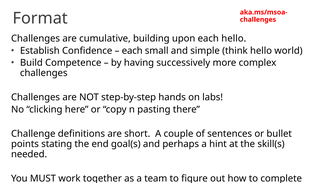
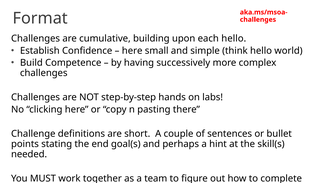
each: each -> here (132, 51)
